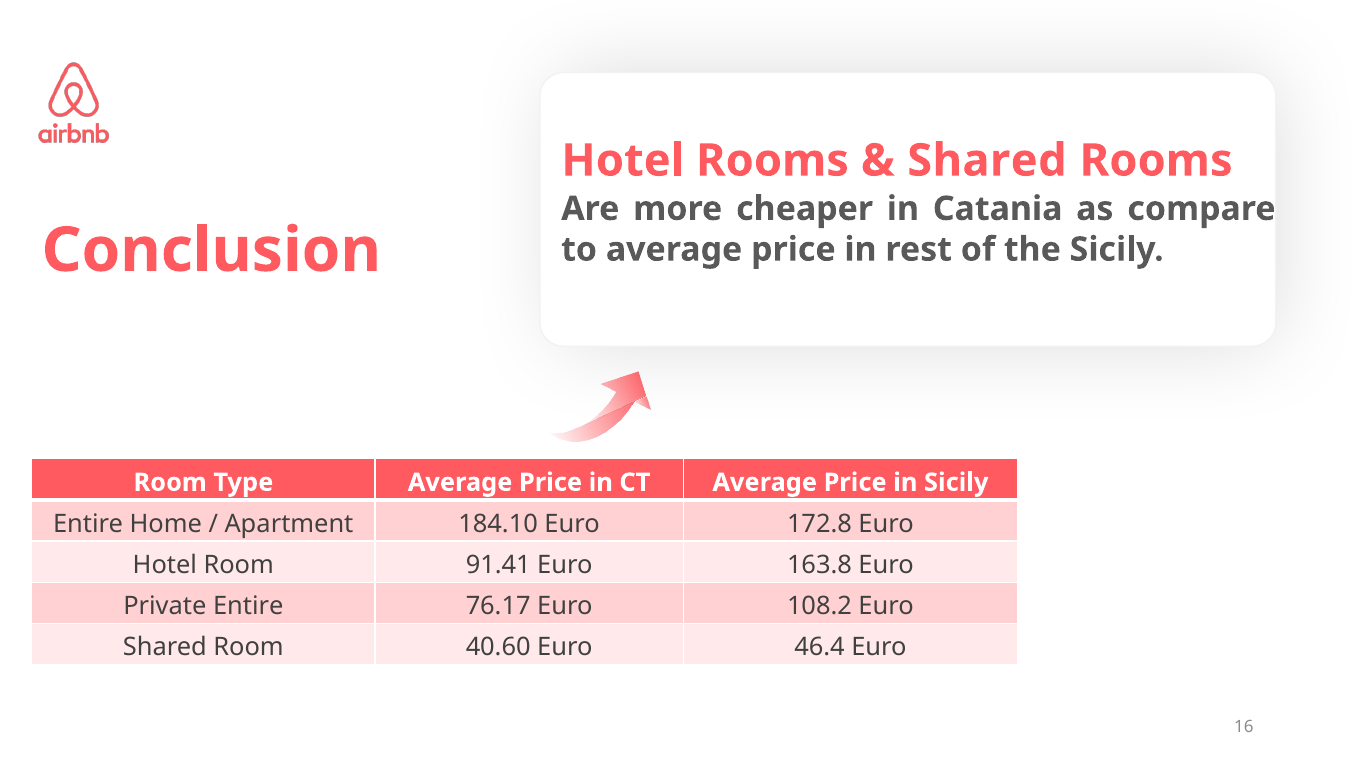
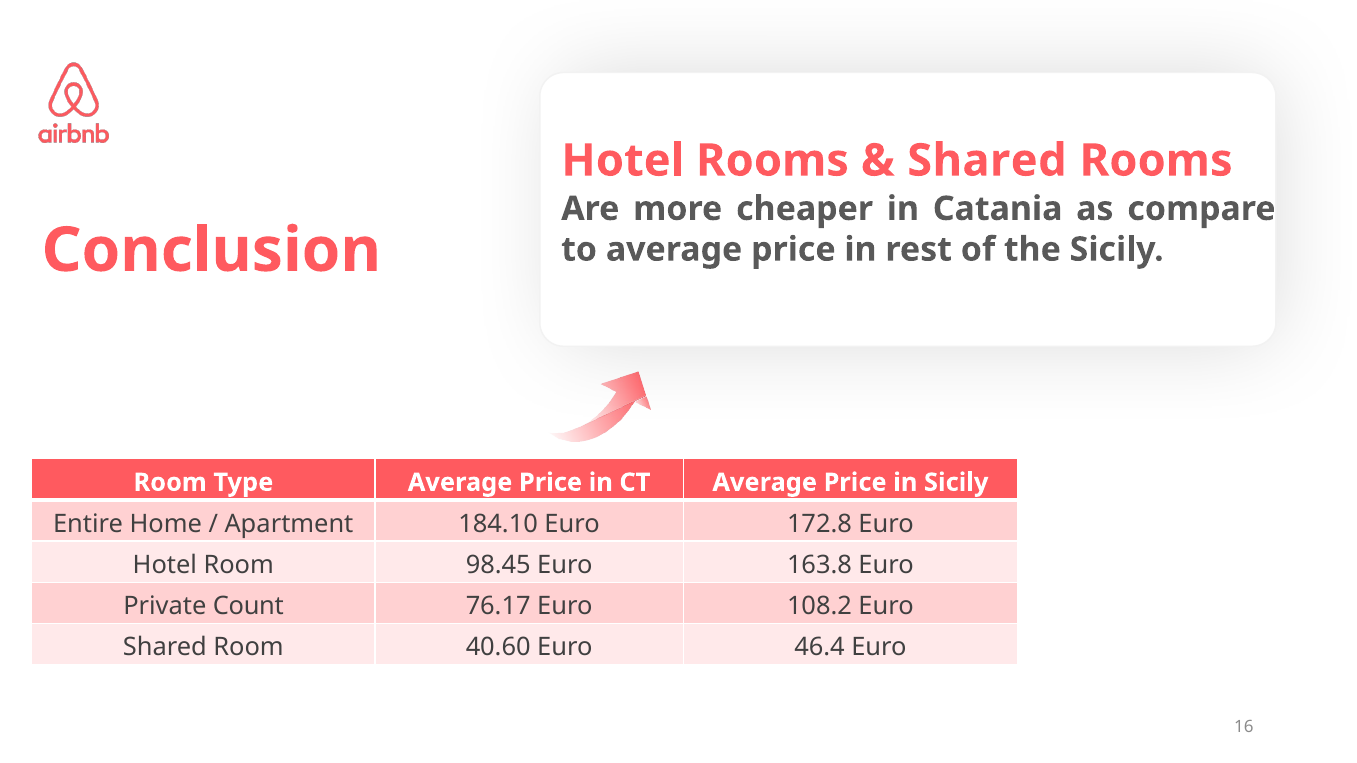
91.41: 91.41 -> 98.45 (498, 565)
Private Entire: Entire -> Count (248, 606)
